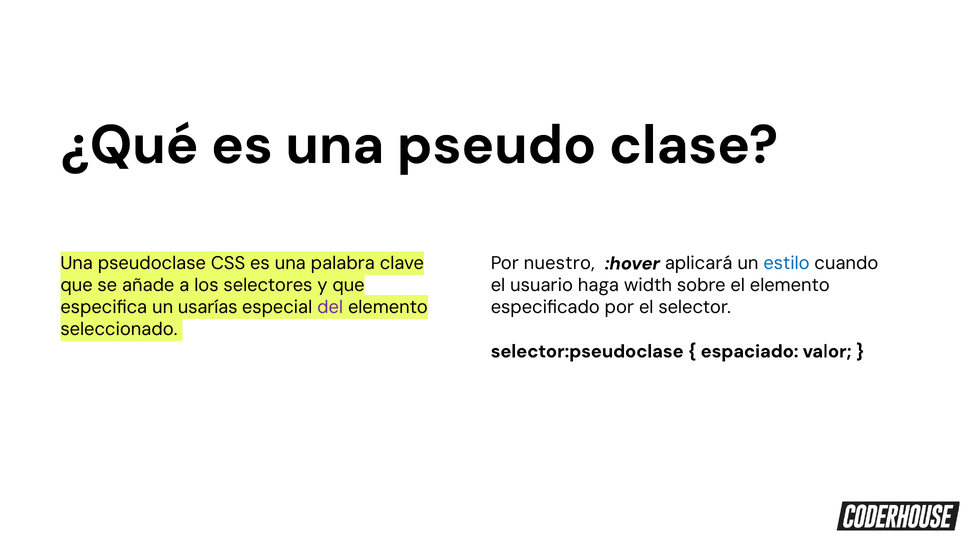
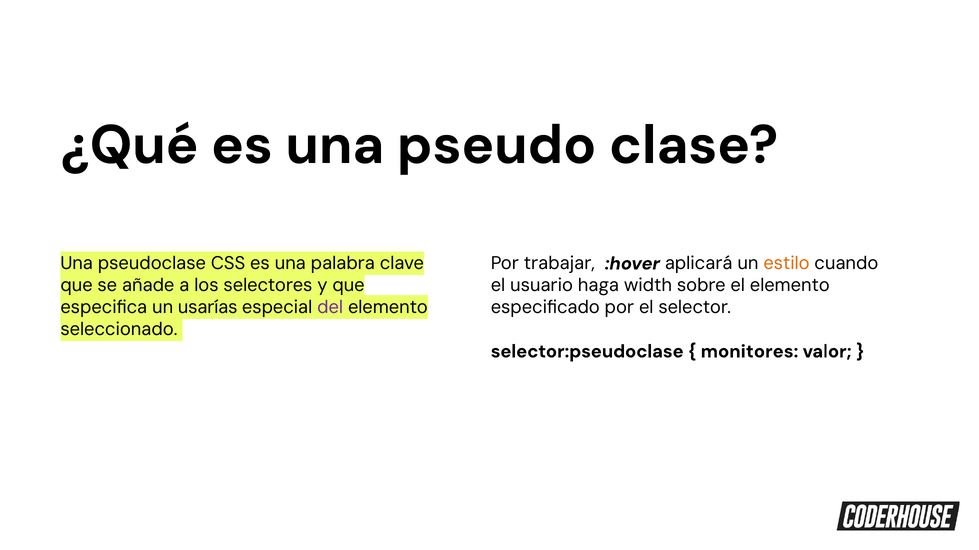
nuestro: nuestro -> trabajar (559, 264)
estilo colour: blue -> orange (787, 264)
espaciado: espaciado -> monitores (750, 352)
